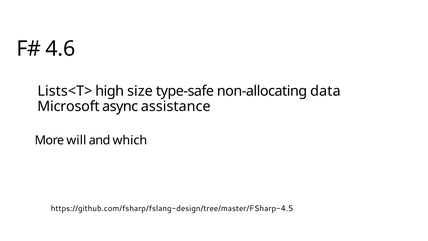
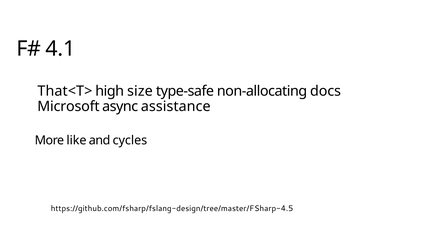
4.6: 4.6 -> 4.1 (60, 49)
Lists<T>: Lists<T> -> That<T> (65, 91)
data: data -> docs (326, 91)
will: will -> like (76, 140)
which: which -> cycles (130, 140)
